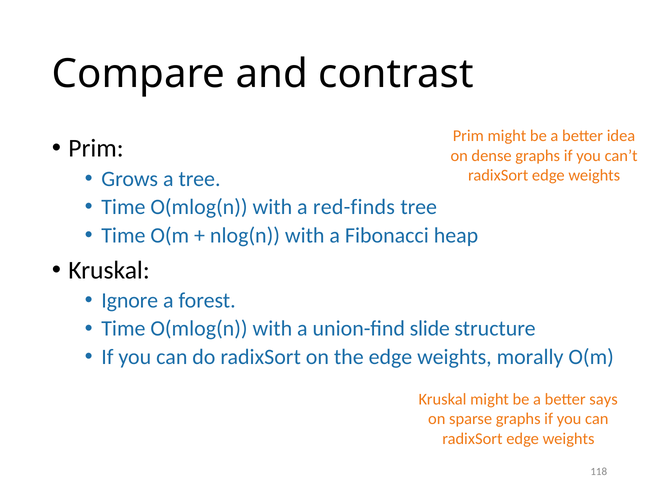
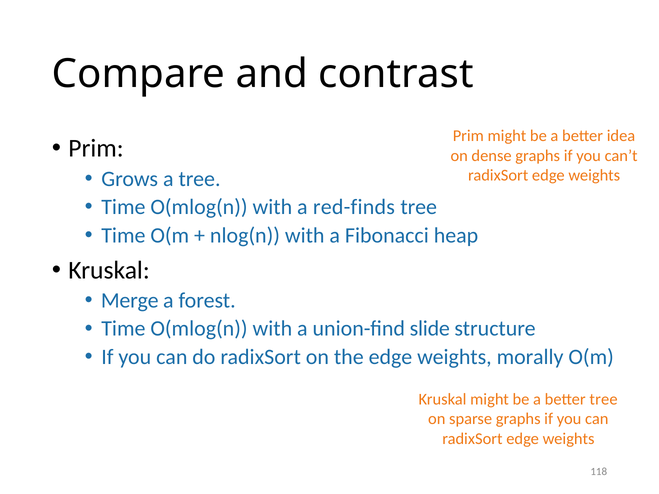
Ignore: Ignore -> Merge (130, 301)
better says: says -> tree (604, 399)
